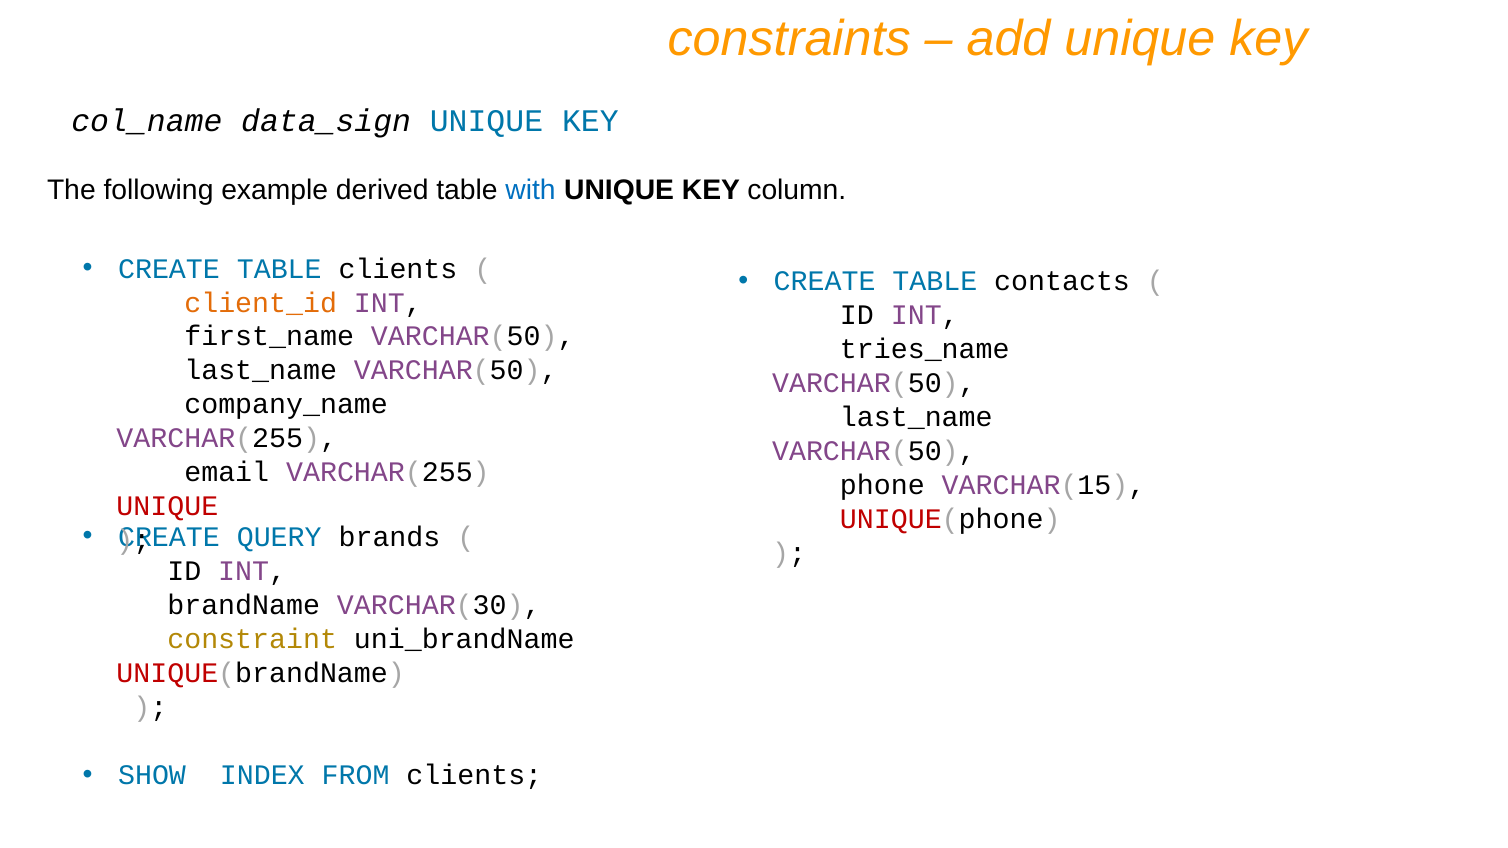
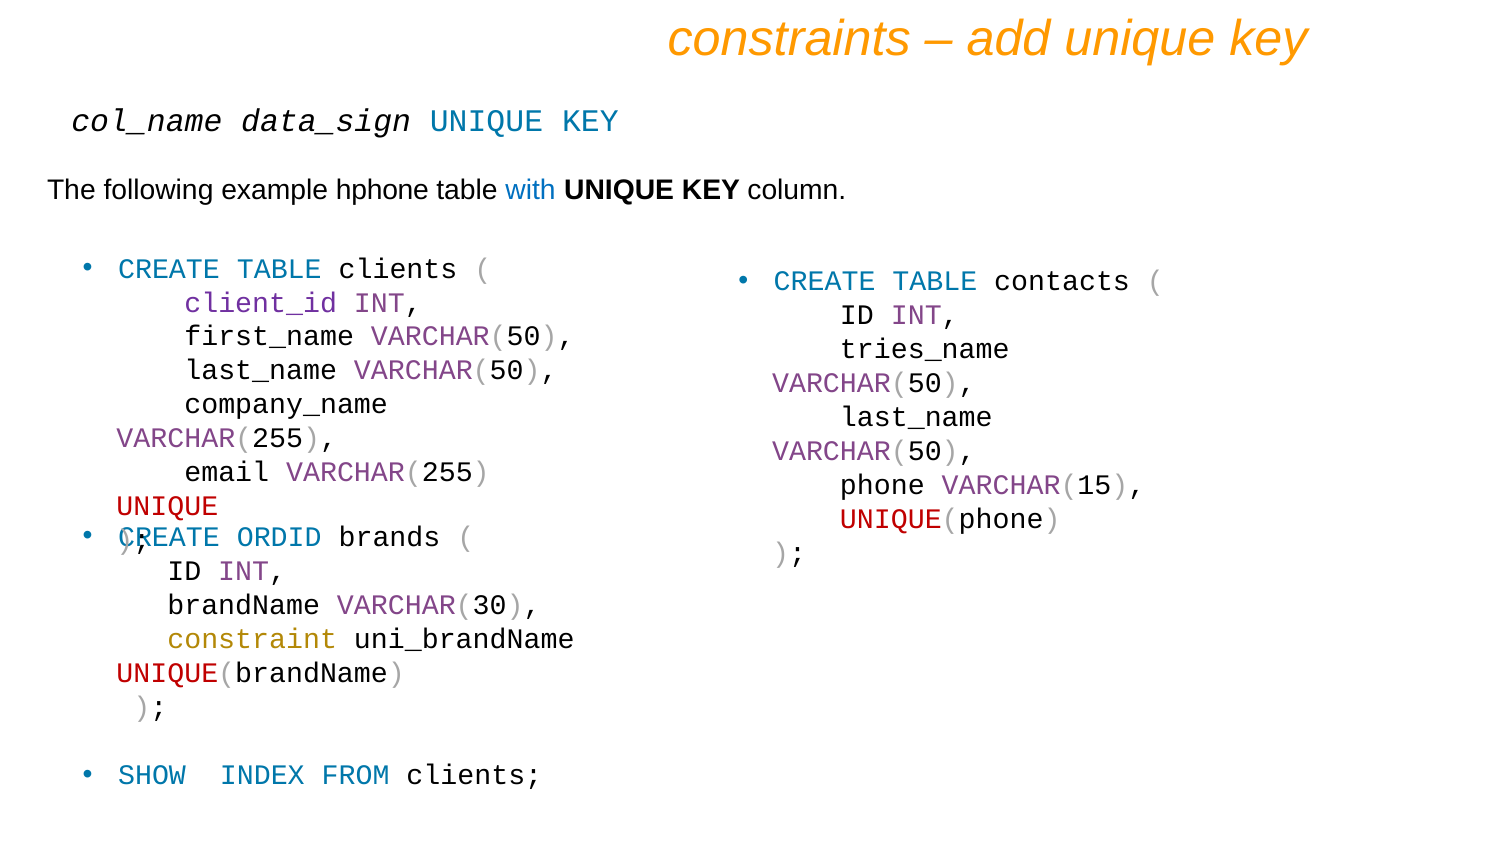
derived: derived -> hphone (382, 190)
client_id colour: orange -> purple (261, 303)
QUERY: QUERY -> ORDID (279, 537)
